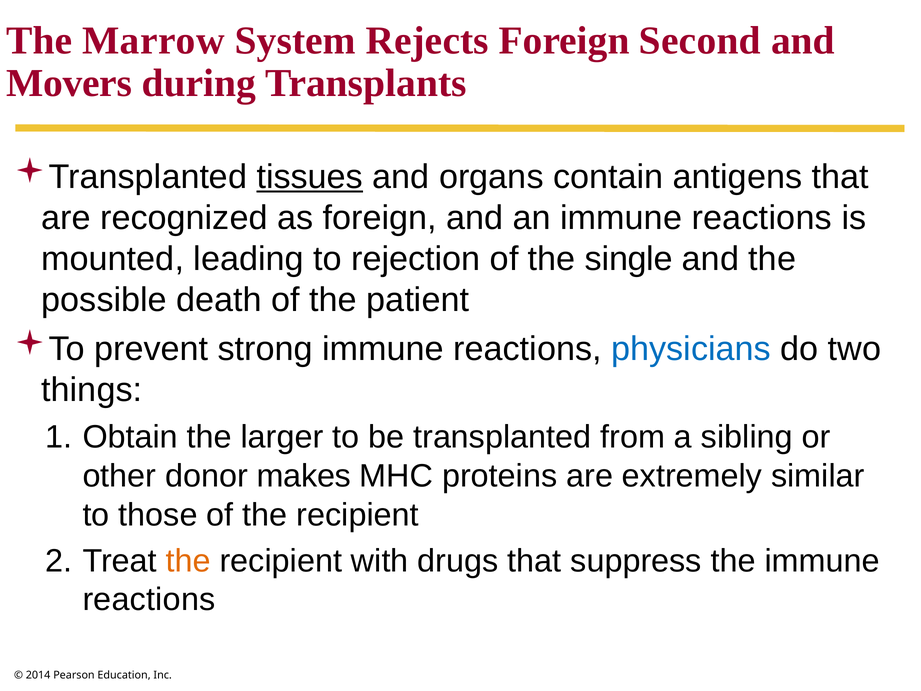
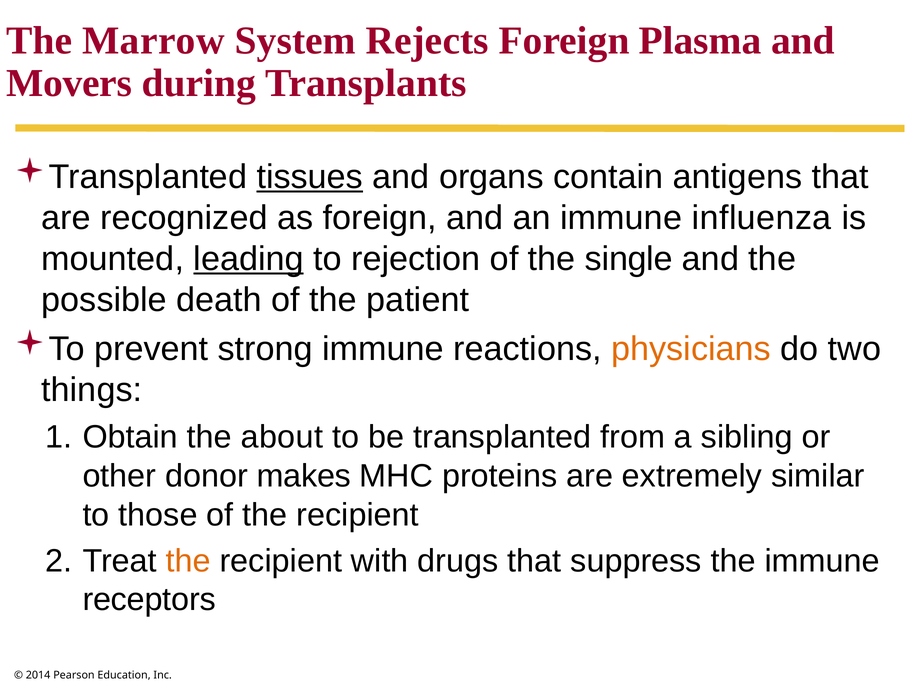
Second: Second -> Plasma (700, 40)
an immune reactions: reactions -> influenza (762, 218)
leading underline: none -> present (249, 259)
physicians colour: blue -> orange (691, 349)
larger: larger -> about (282, 437)
reactions: reactions -> receptors (149, 600)
